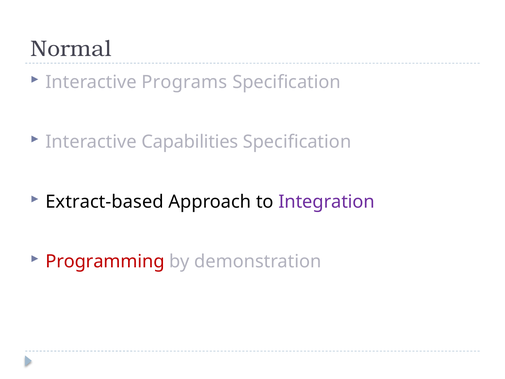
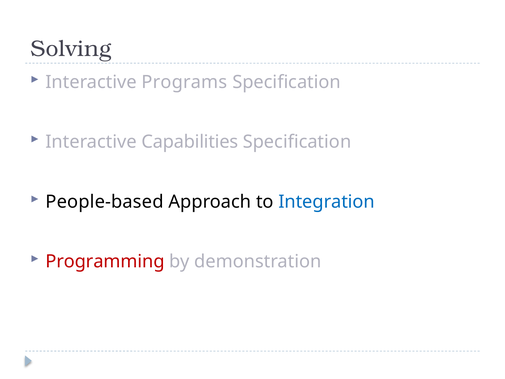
Normal: Normal -> Solving (71, 49)
Extract-based: Extract-based -> People-based (105, 202)
Integration colour: purple -> blue (327, 202)
